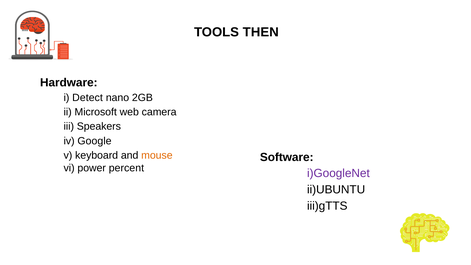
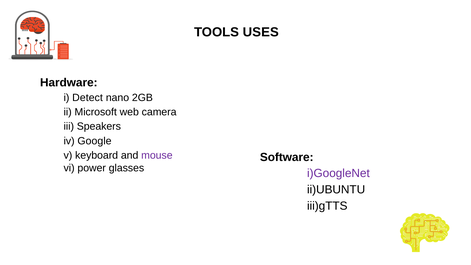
THEN: THEN -> USES (261, 32)
mouse colour: orange -> purple (157, 155)
percent: percent -> glasses (126, 168)
